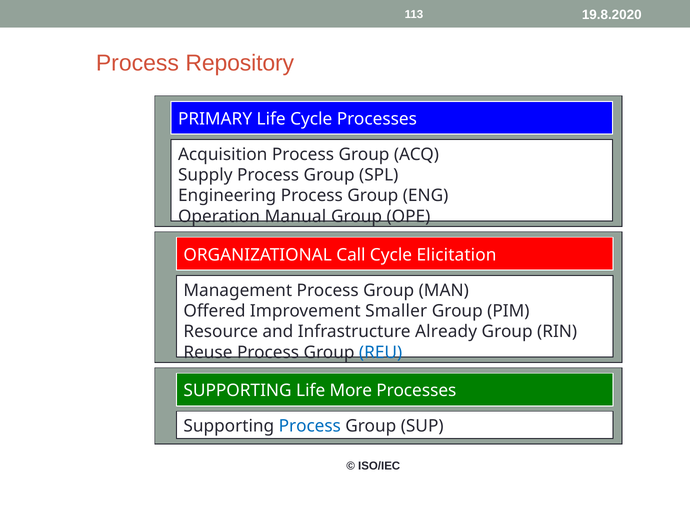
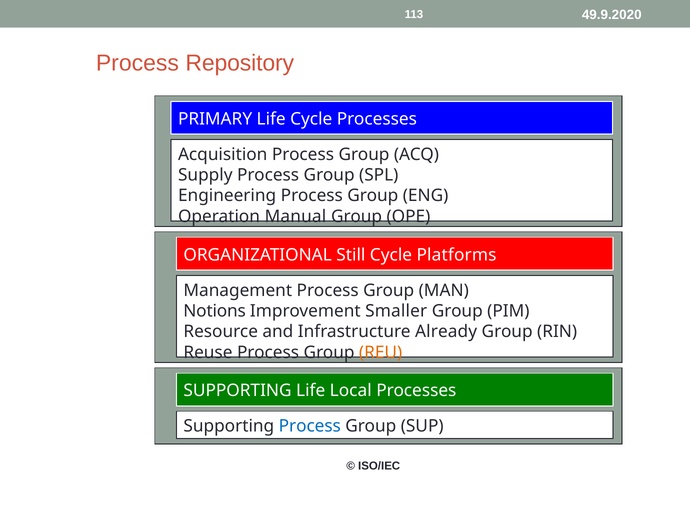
19.8.2020: 19.8.2020 -> 49.9.2020 (612, 15)
Call: Call -> Still (351, 255)
Elicitation: Elicitation -> Platforms (456, 255)
Offered: Offered -> Notions (215, 311)
REU colour: blue -> orange (381, 352)
More: More -> Local (351, 390)
